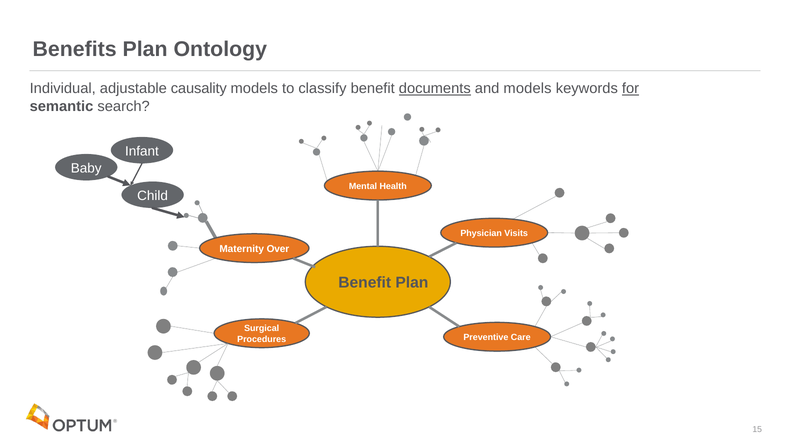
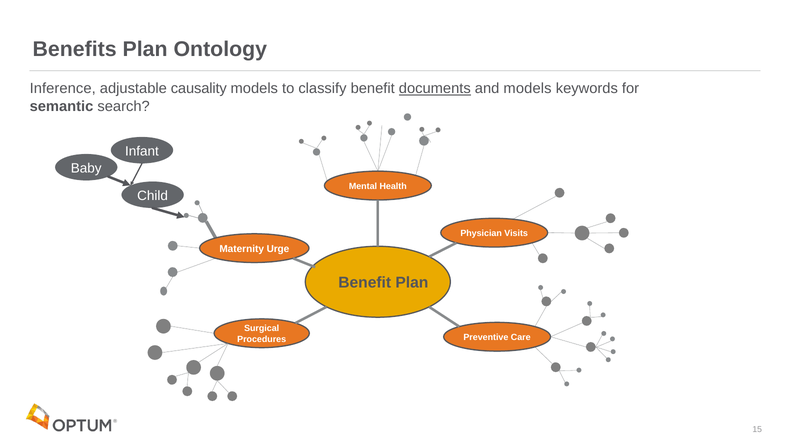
Individual: Individual -> Inference (63, 89)
for underline: present -> none (631, 89)
Over: Over -> Urge (278, 249)
